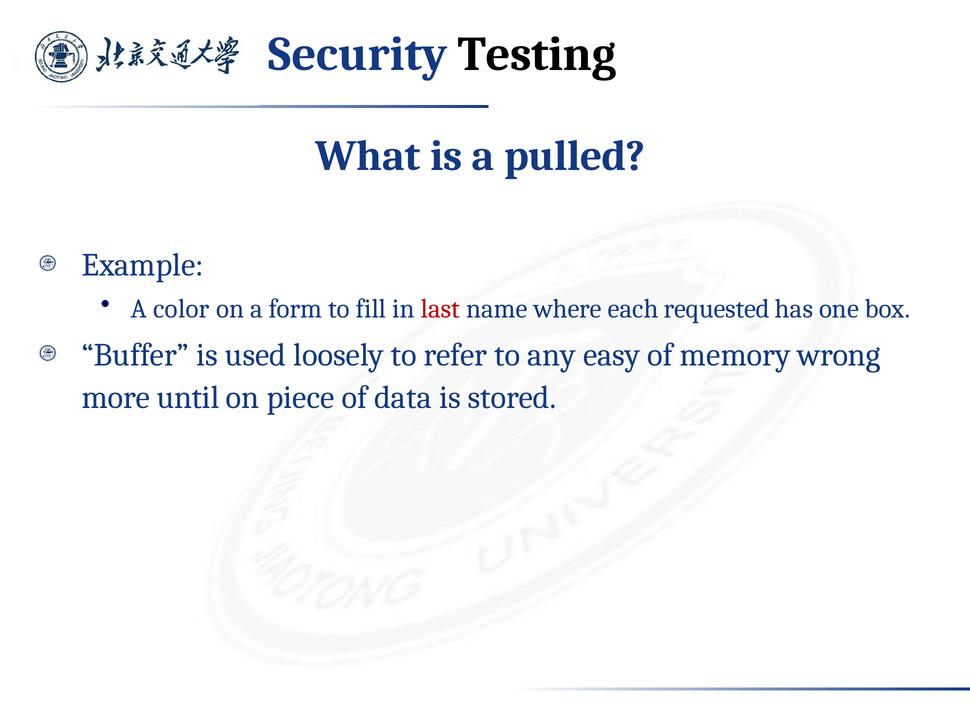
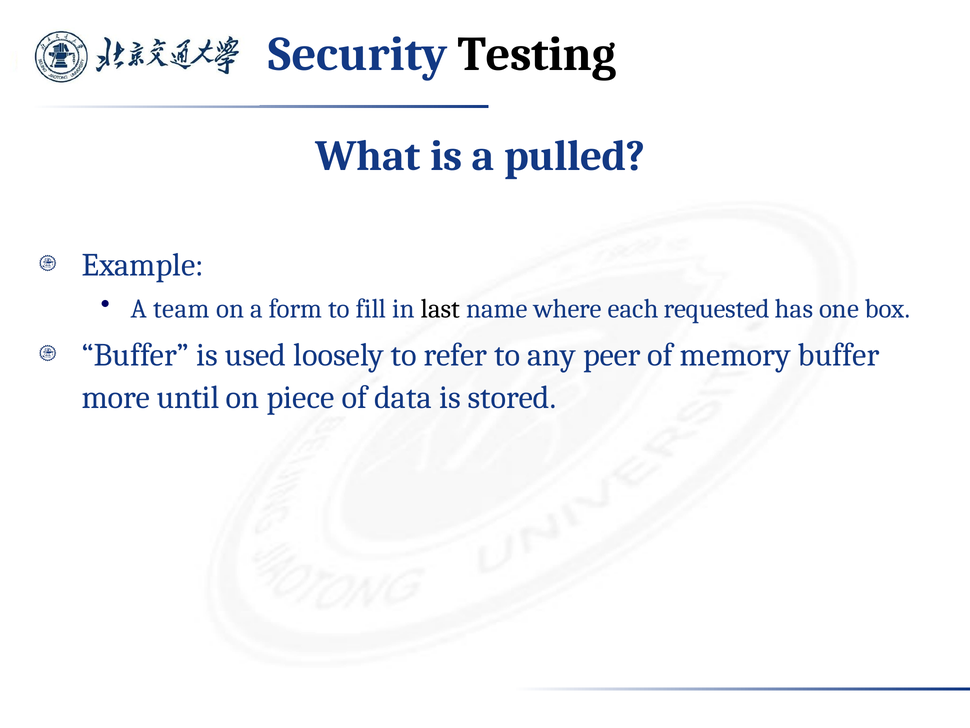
color: color -> team (181, 309)
last colour: red -> black (440, 309)
easy: easy -> peer (612, 355)
memory wrong: wrong -> buffer (839, 355)
